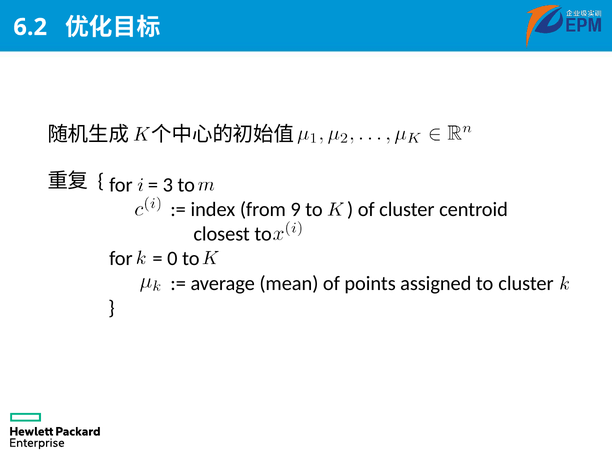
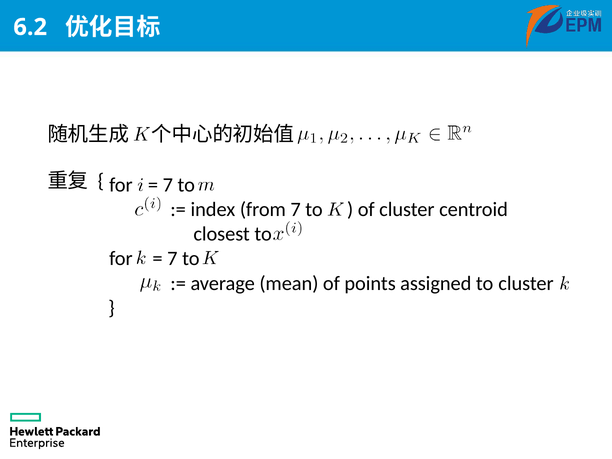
3: 3 -> 7 (168, 185)
from 9: 9 -> 7 (296, 210)
0: 0 -> 7 (172, 259)
